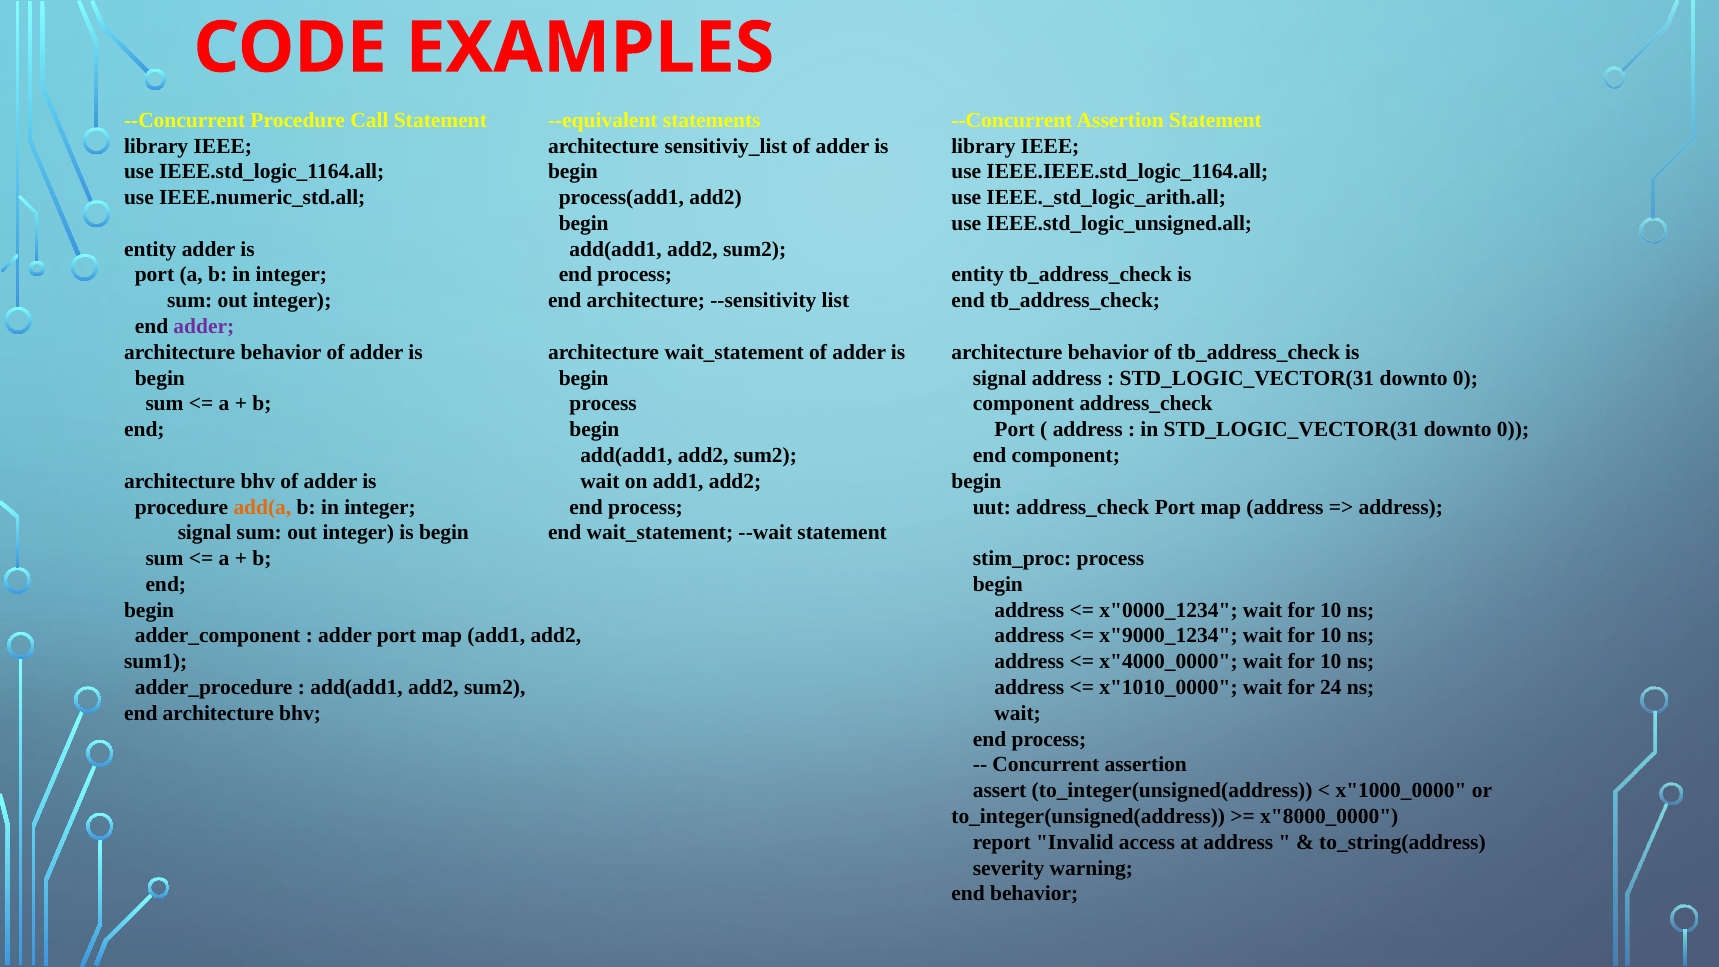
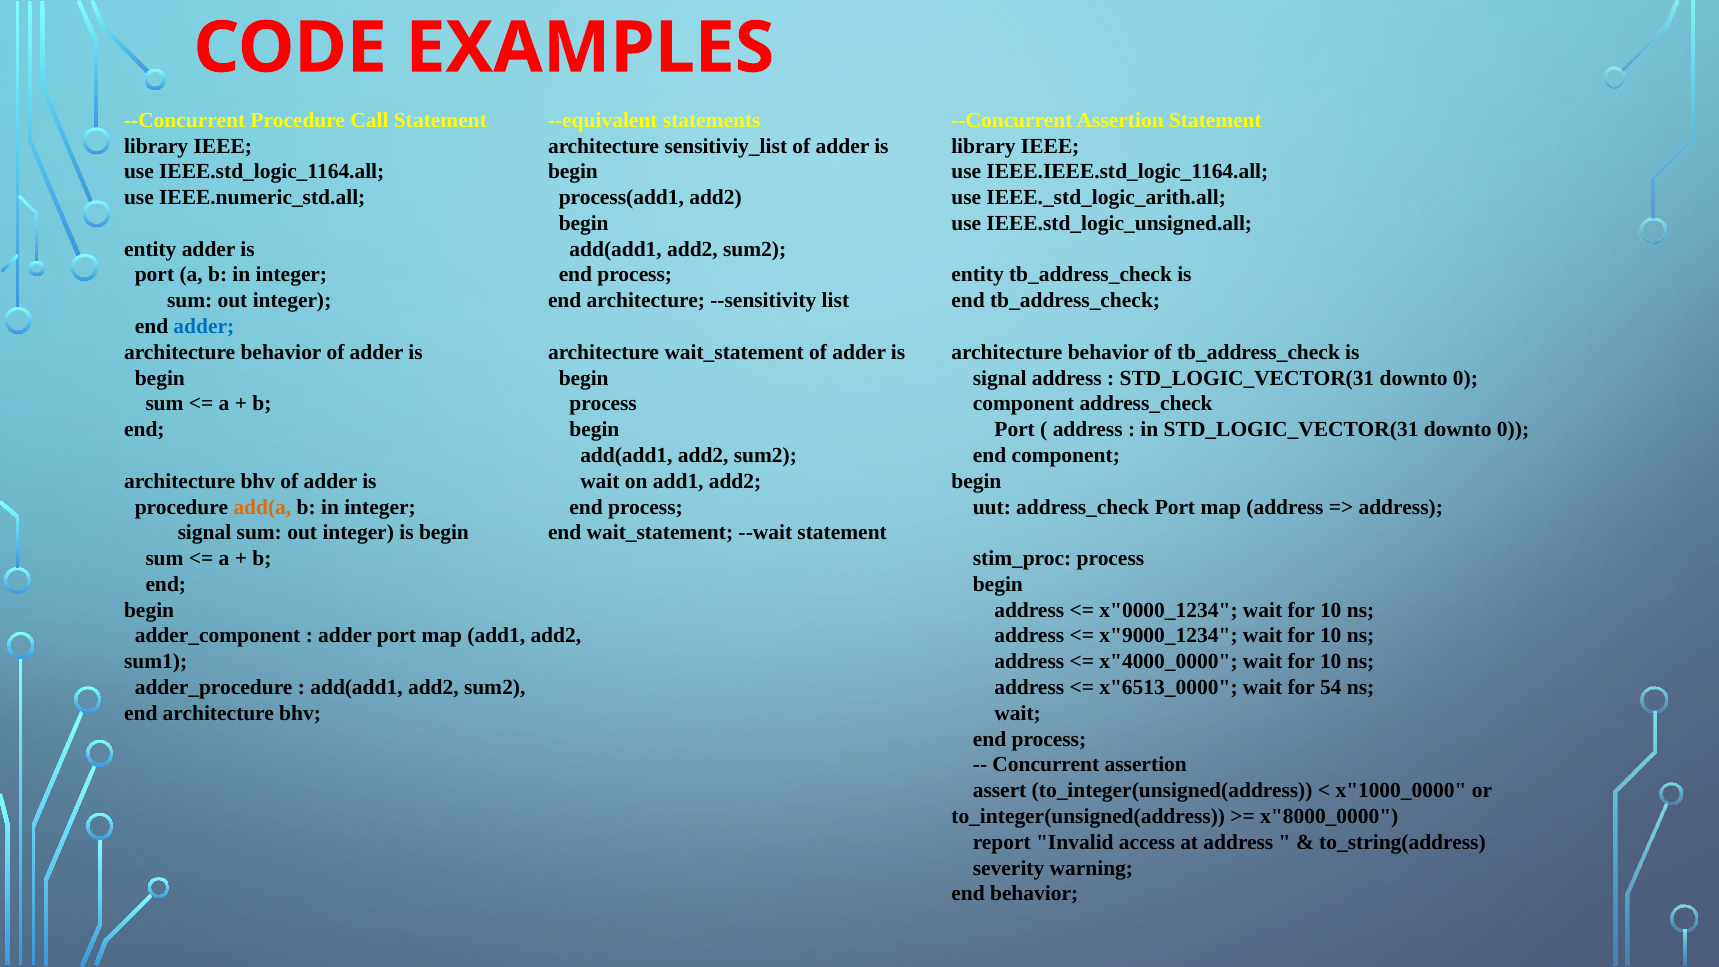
adder colour: purple -> blue (204, 326)
x"1010_0000: x"1010_0000 -> x"6513_0000 (1168, 687)
24: 24 -> 54 (1331, 687)
